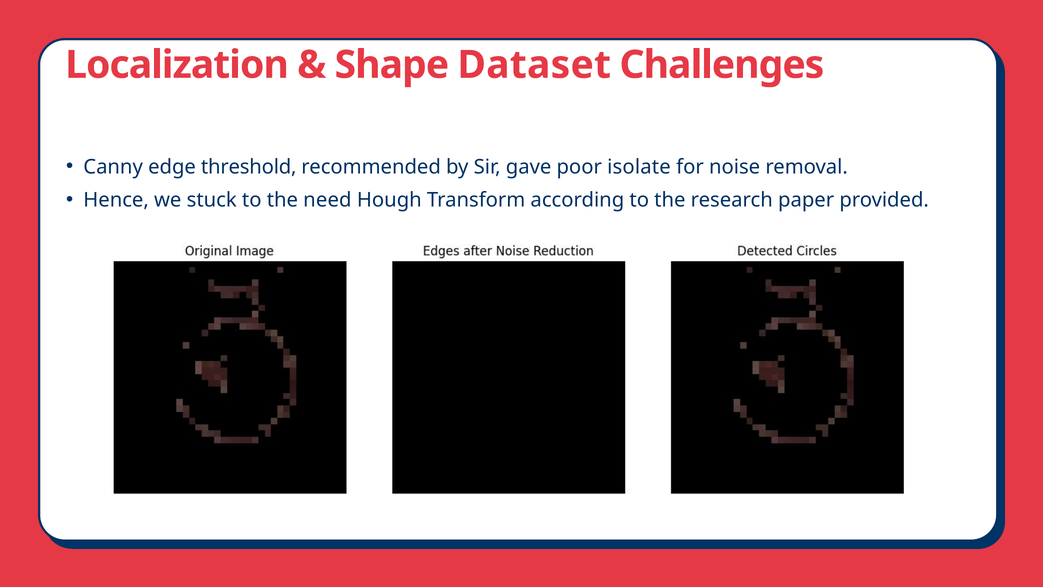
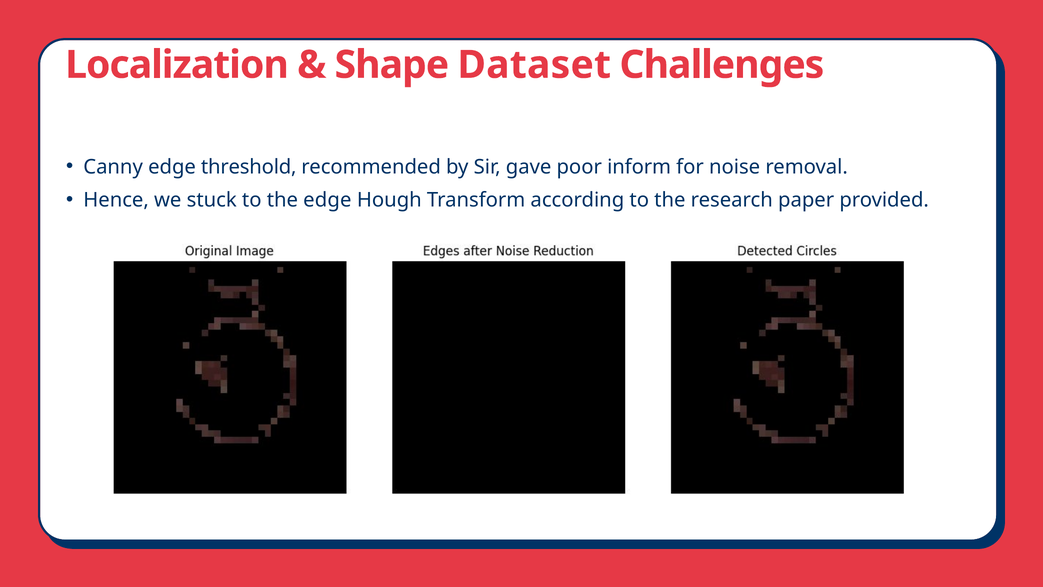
isolate: isolate -> inform (639, 167)
the need: need -> edge (327, 200)
